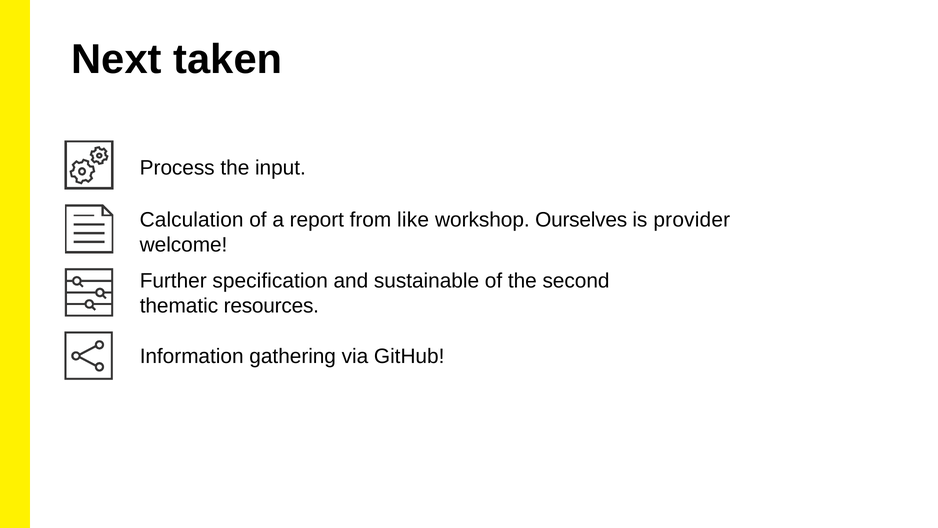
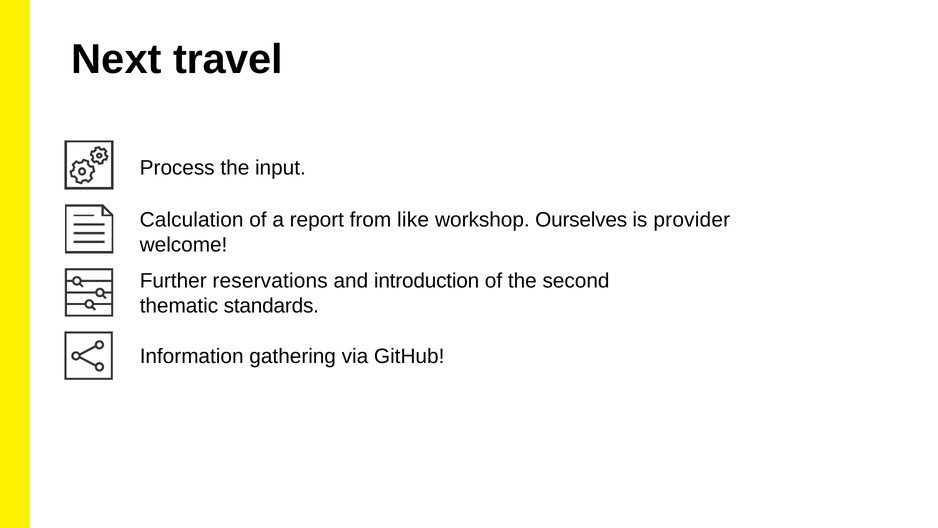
taken: taken -> travel (228, 60)
specification: specification -> reservations (270, 281)
sustainable: sustainable -> introduction (427, 281)
resources: resources -> standards (271, 306)
